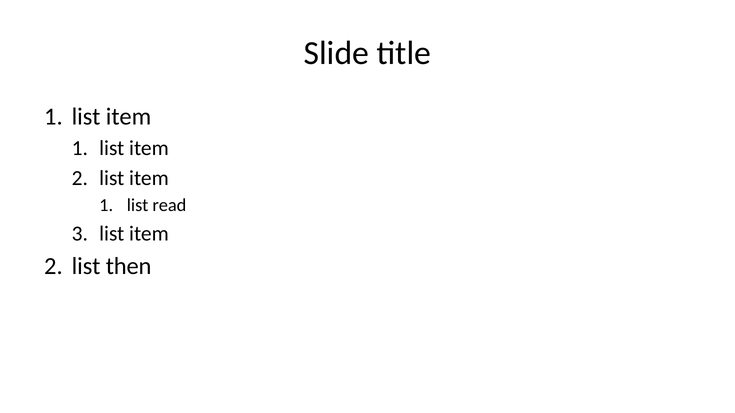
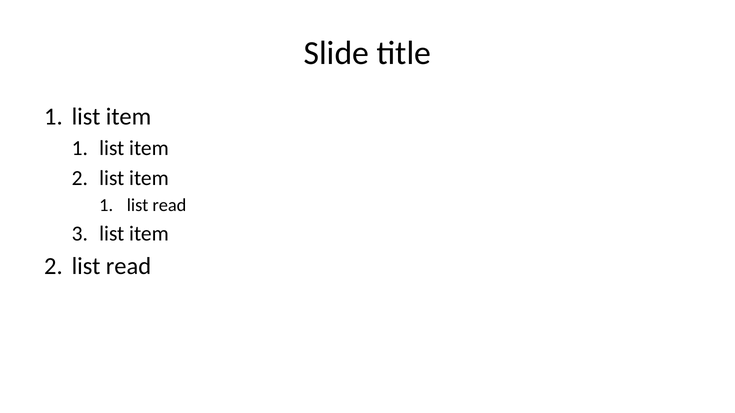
then: then -> read (128, 267)
